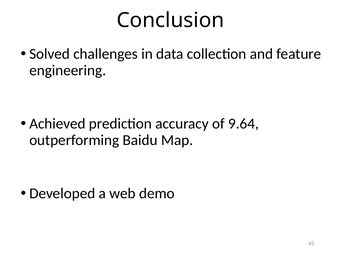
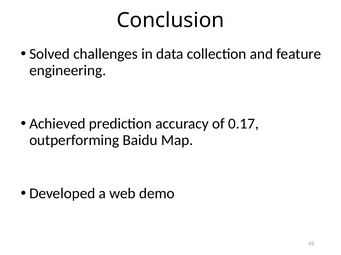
9.64: 9.64 -> 0.17 (244, 124)
